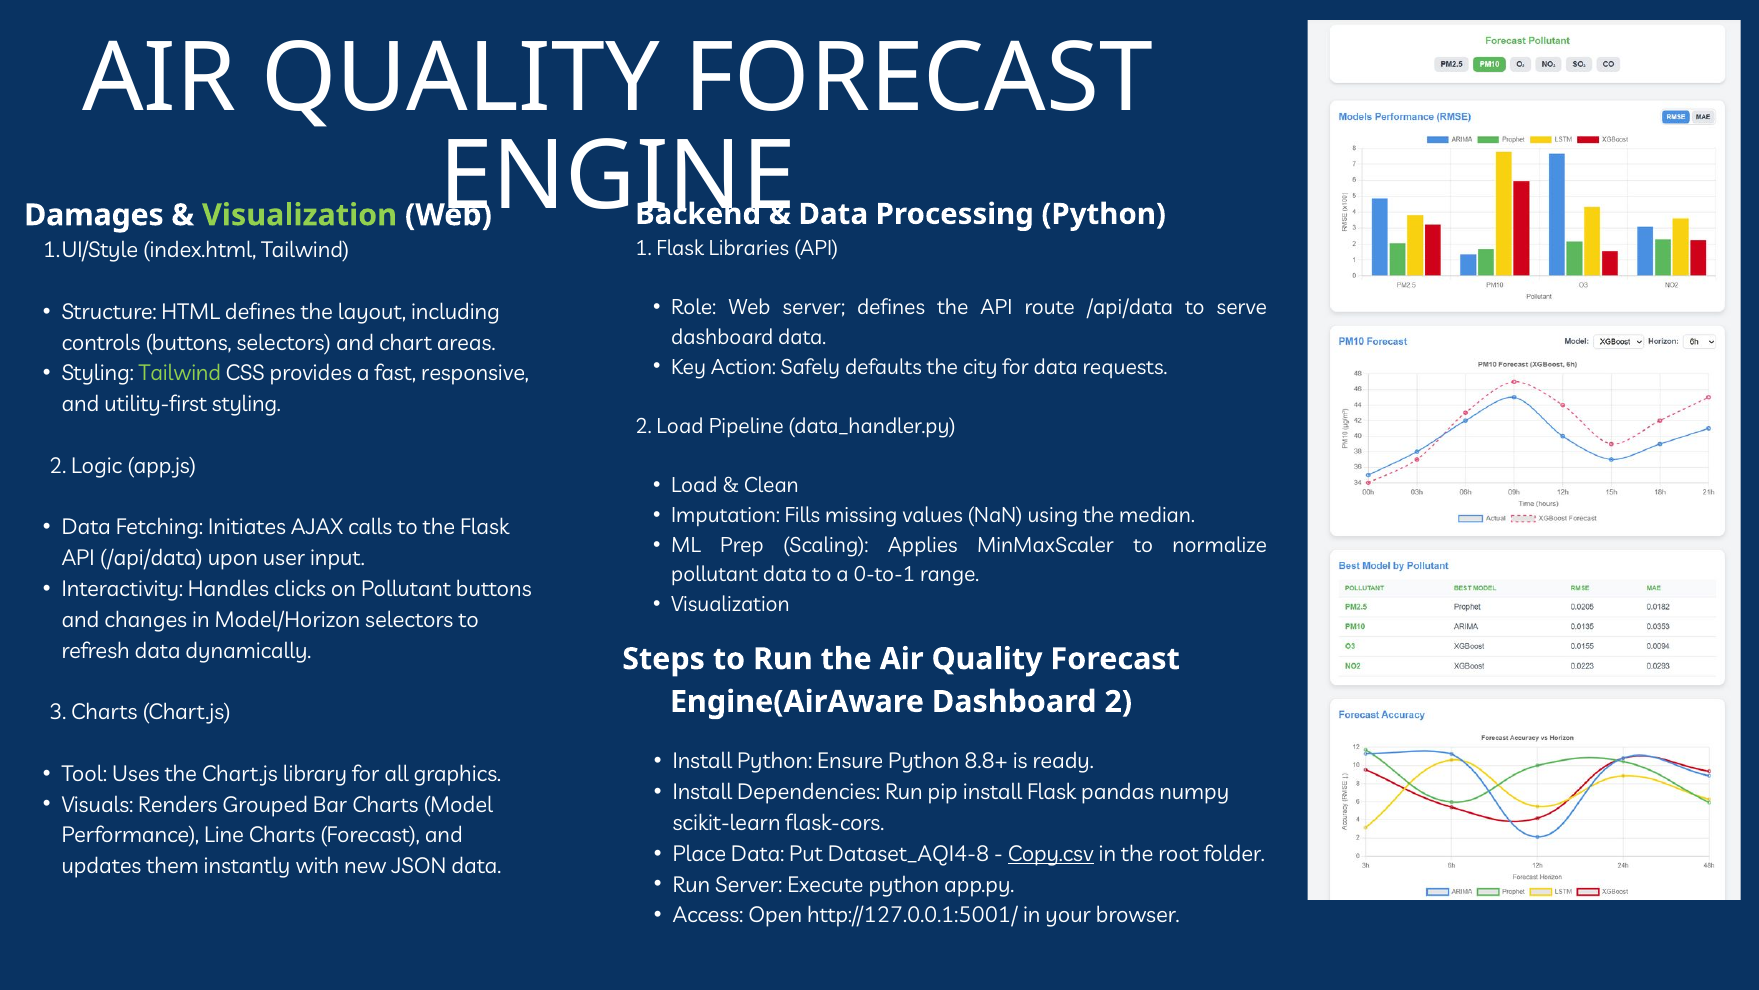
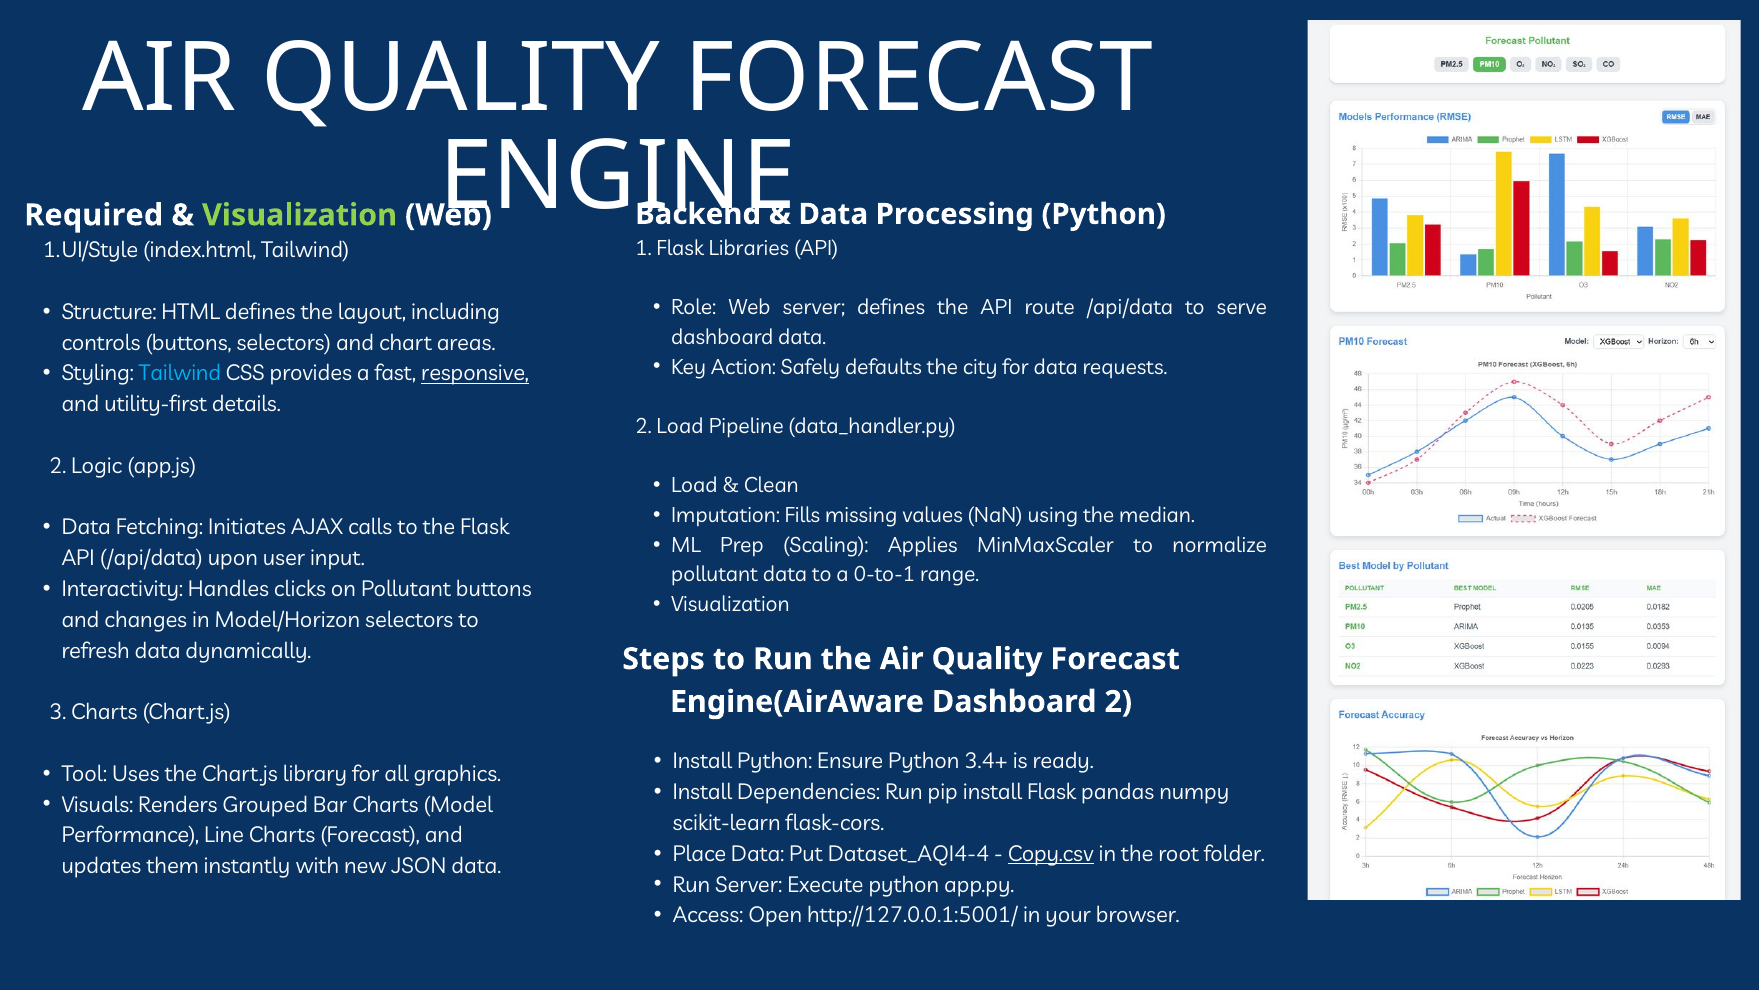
Damages: Damages -> Required (94, 215)
Tailwind colour: light green -> light blue (180, 373)
responsive underline: none -> present (475, 373)
utility-first styling: styling -> details (246, 404)
8.8+: 8.8+ -> 3.4+ (986, 761)
Dataset_AQI4-8: Dataset_AQI4-8 -> Dataset_AQI4-4 (909, 853)
